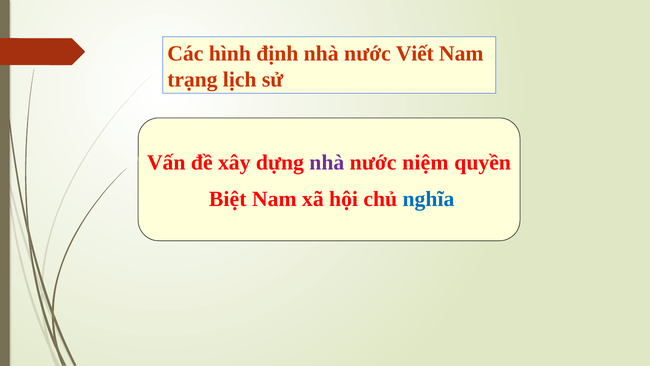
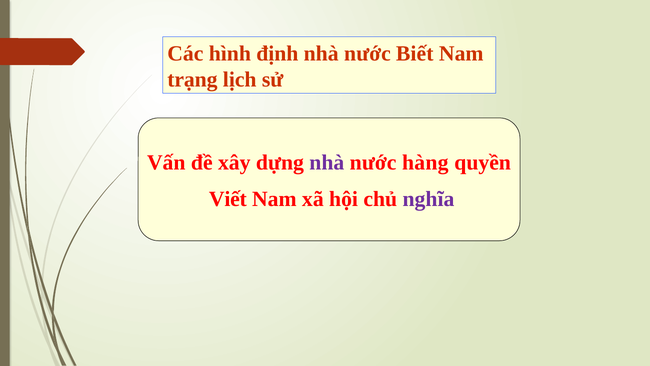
Viết: Viết -> Biết (415, 53)
niệm: niệm -> hàng (425, 162)
Biệt: Biệt -> Viết (228, 199)
nghĩa colour: blue -> purple (428, 199)
